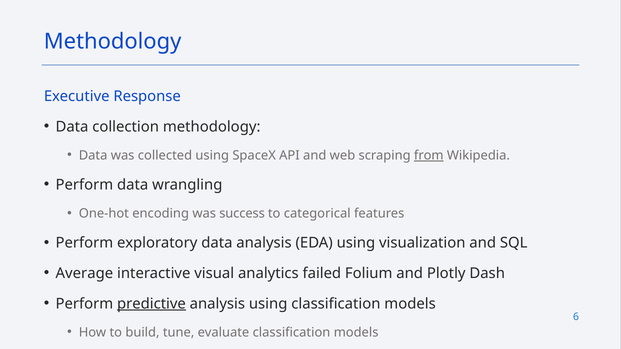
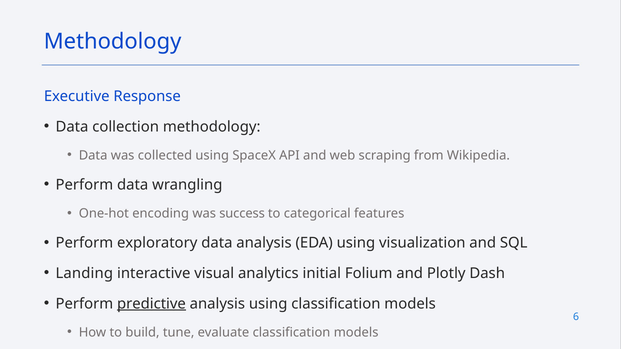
from underline: present -> none (429, 156)
Average: Average -> Landing (84, 274)
failed: failed -> initial (322, 274)
